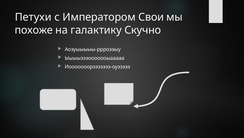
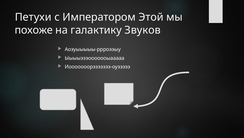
Свои: Свои -> Этой (151, 17)
Скучно: Скучно -> Звуков (143, 30)
